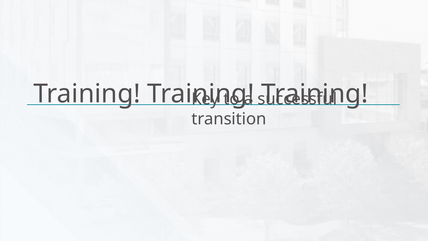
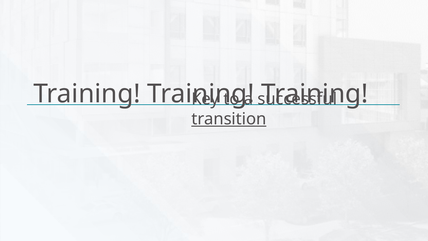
transition underline: none -> present (229, 119)
